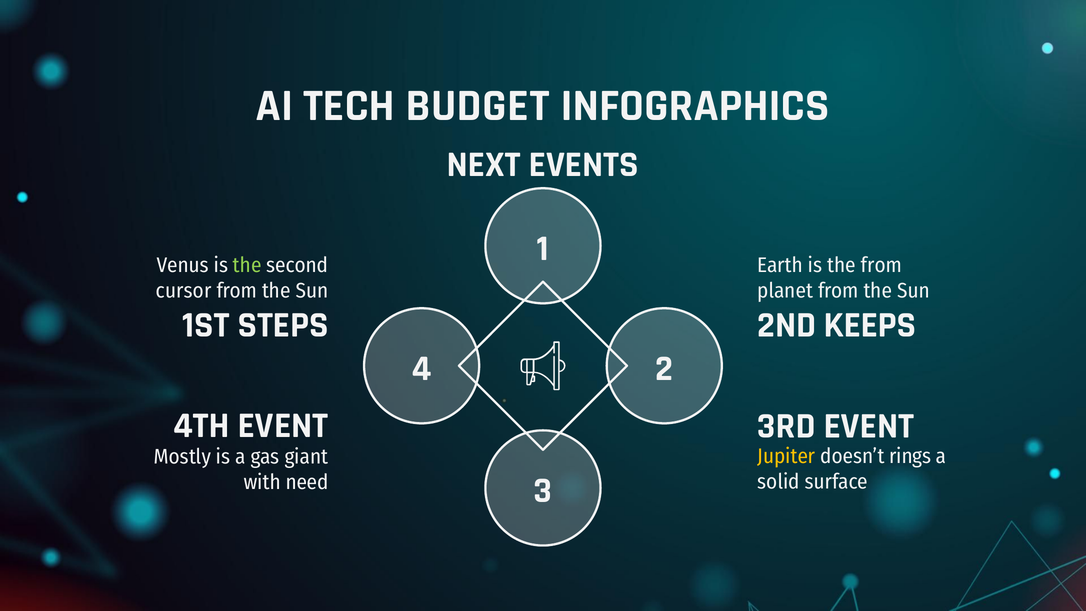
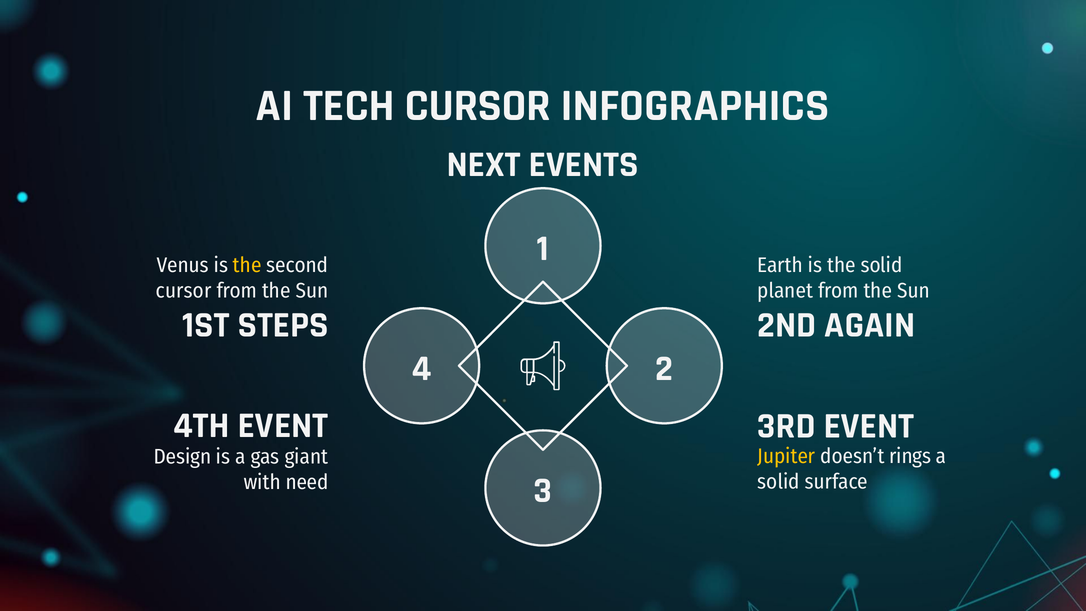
TECH BUDGET: BUDGET -> CURSOR (478, 105)
the colour: light green -> yellow (247, 265)
the from: from -> solid (882, 265)
KEEPS: KEEPS -> AGAIN (870, 325)
Mostly: Mostly -> Design (182, 457)
